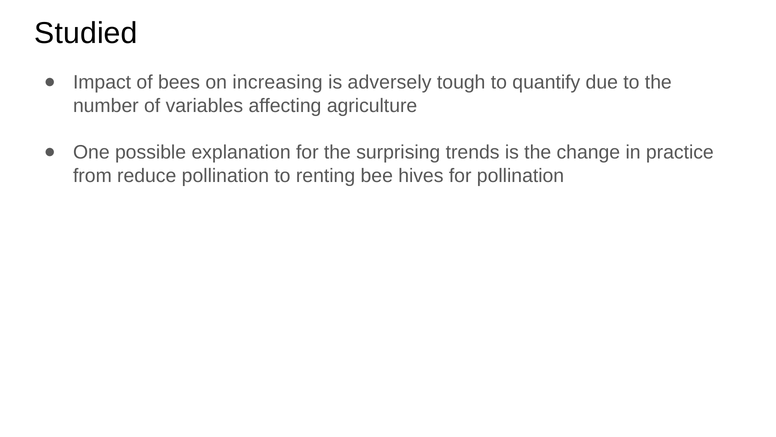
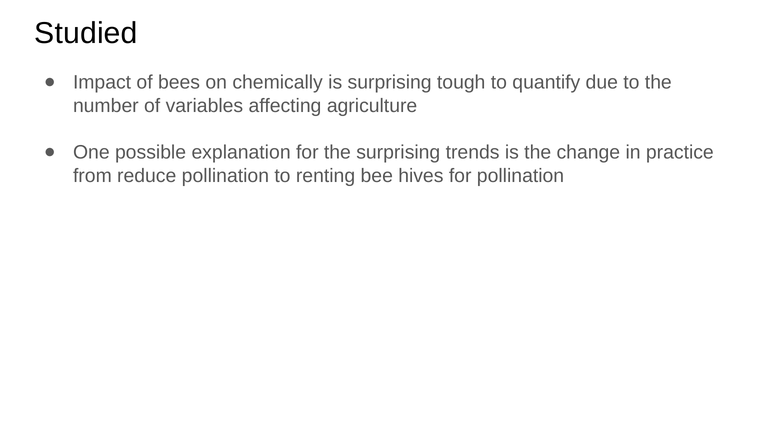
increasing: increasing -> chemically (278, 82)
is adversely: adversely -> surprising (390, 82)
